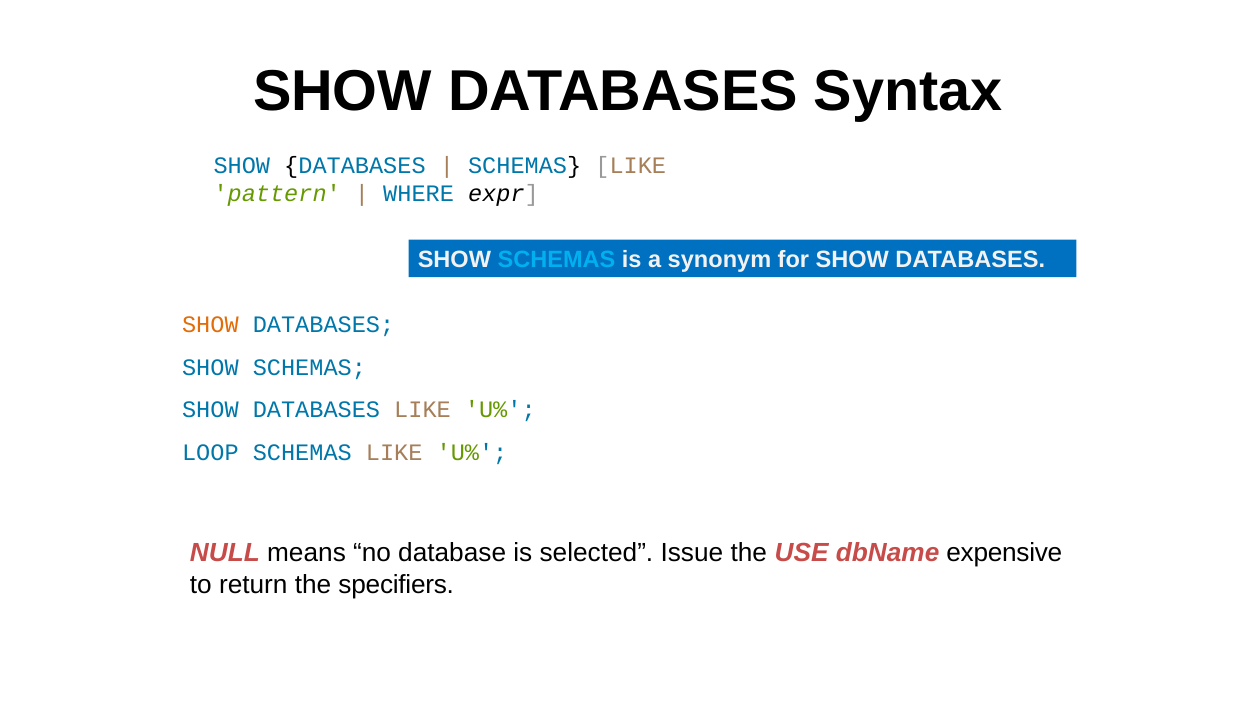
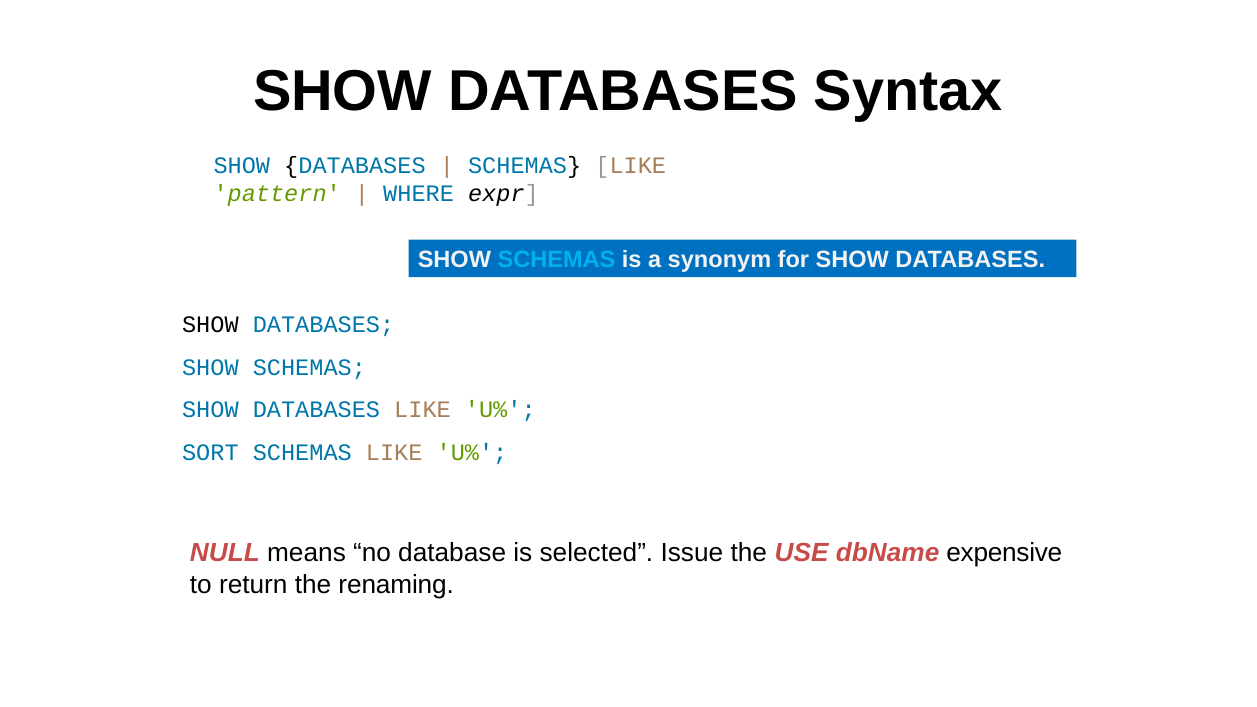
SHOW colour: orange -> black (210, 325)
LOOP: LOOP -> SORT (210, 453)
specifiers: specifiers -> renaming (396, 585)
